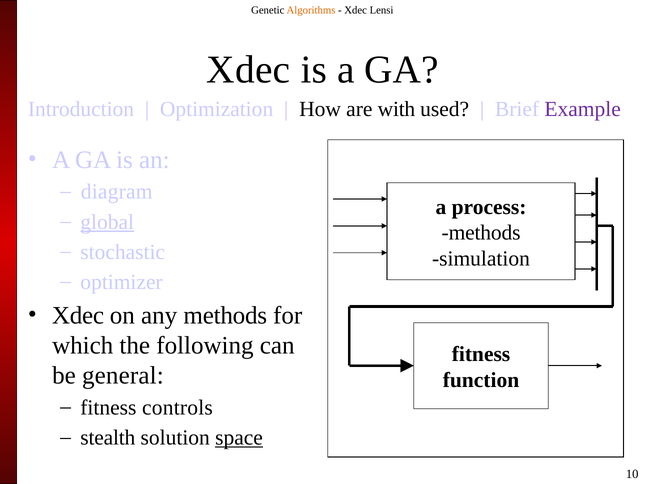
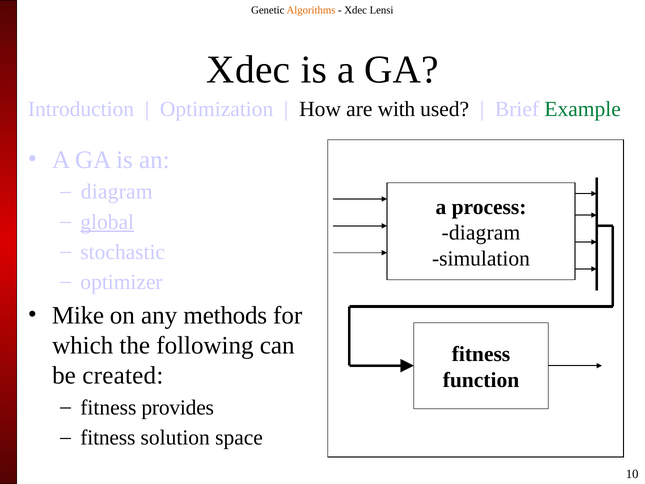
Example colour: purple -> green (583, 109)
methods: methods -> diagram (481, 233)
Xdec: Xdec -> Mike (78, 315)
general: general -> created (123, 376)
controls: controls -> provides (178, 408)
stealth: stealth -> fitness (108, 438)
space underline: present -> none (239, 438)
